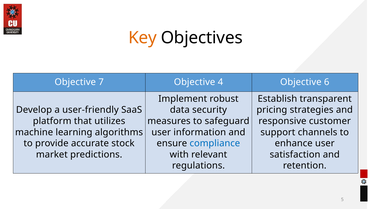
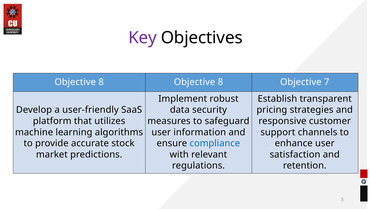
Key colour: orange -> purple (143, 38)
7: 7 -> 8 (101, 82)
4: 4 -> 8 (220, 82)
6: 6 -> 7 (327, 82)
